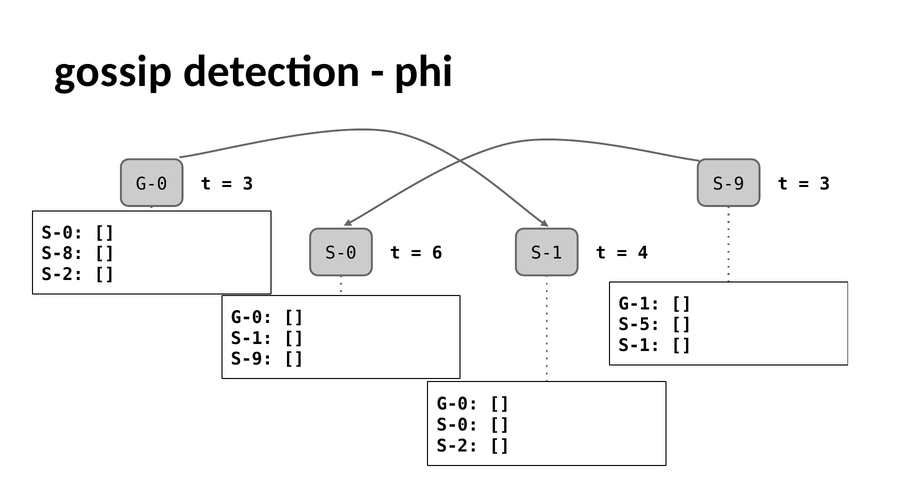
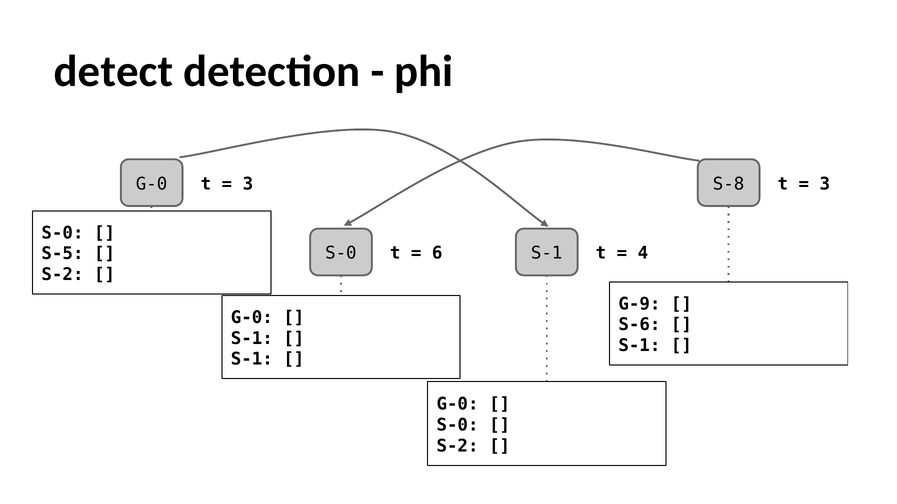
gossip: gossip -> detect (113, 72)
S-9: S-9 -> S-8 (729, 184)
S-8: S-8 -> S-5 (62, 254)
G-1: G-1 -> G-9 (639, 304)
S-5: S-5 -> S-6 (639, 325)
S-9: S-9 -> S-1 (252, 360)
